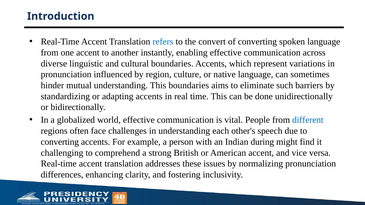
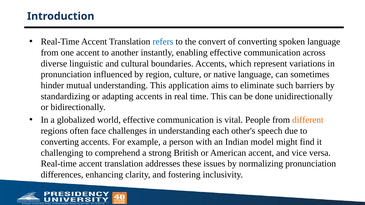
This boundaries: boundaries -> application (189, 86)
different colour: blue -> orange (308, 120)
during: during -> model (262, 142)
